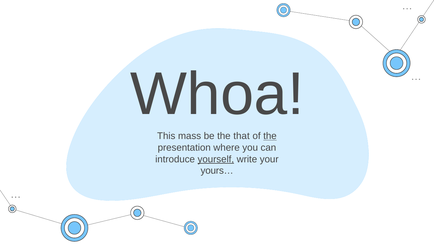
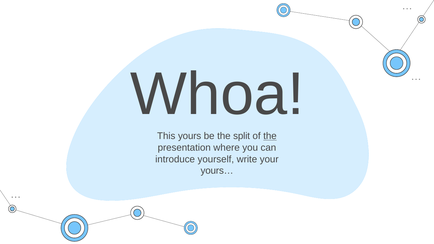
mass: mass -> yours (190, 136)
that: that -> split (242, 136)
yourself underline: present -> none (216, 159)
